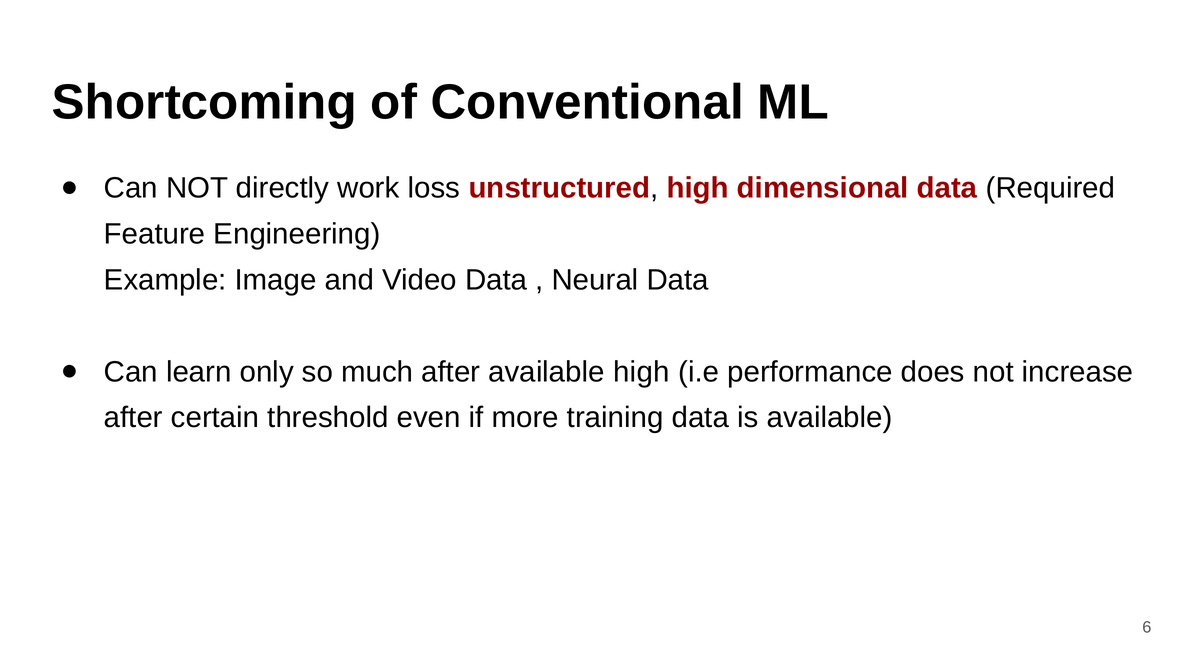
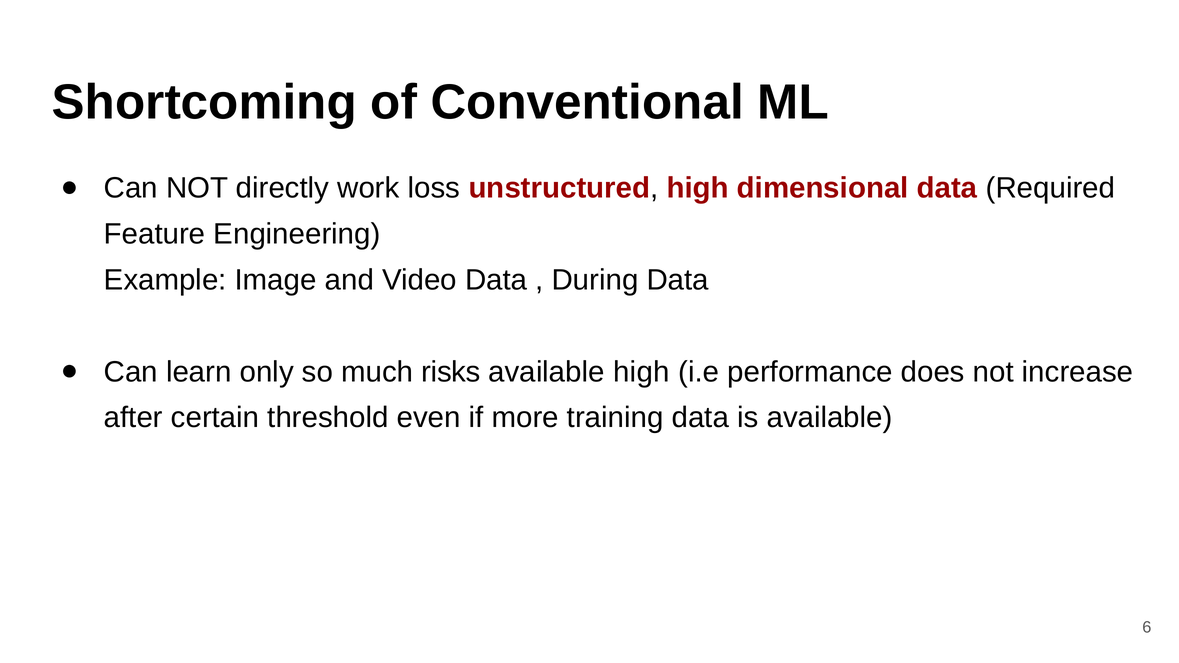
Neural: Neural -> During (595, 280)
much after: after -> risks (451, 372)
